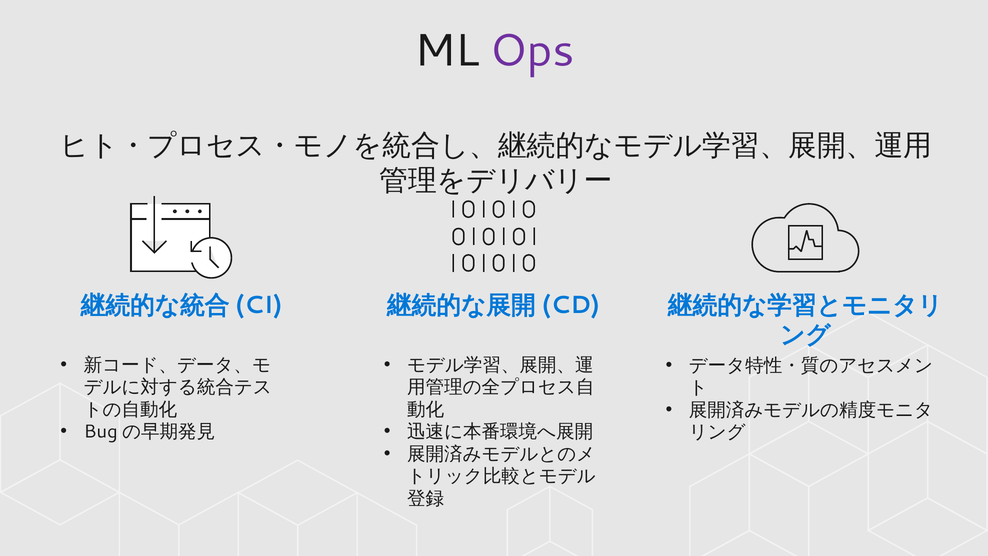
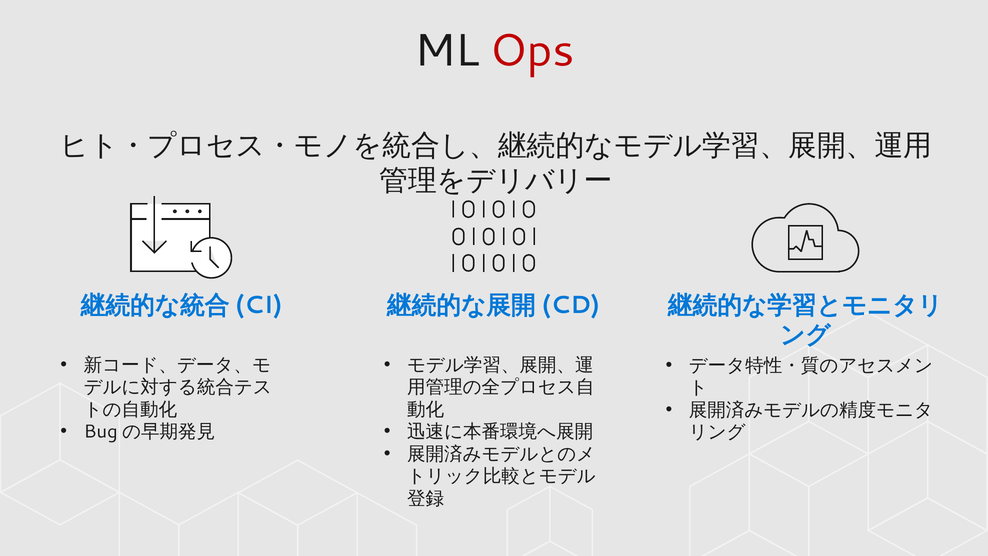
Ops colour: purple -> red (532, 51)
